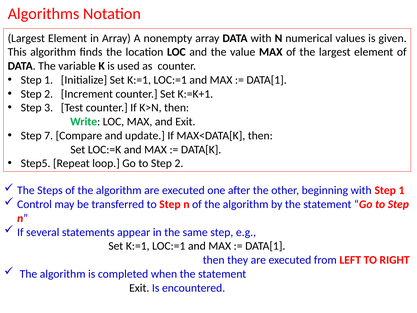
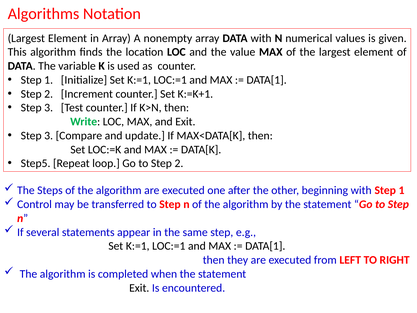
7: 7 -> 3 (49, 135)
